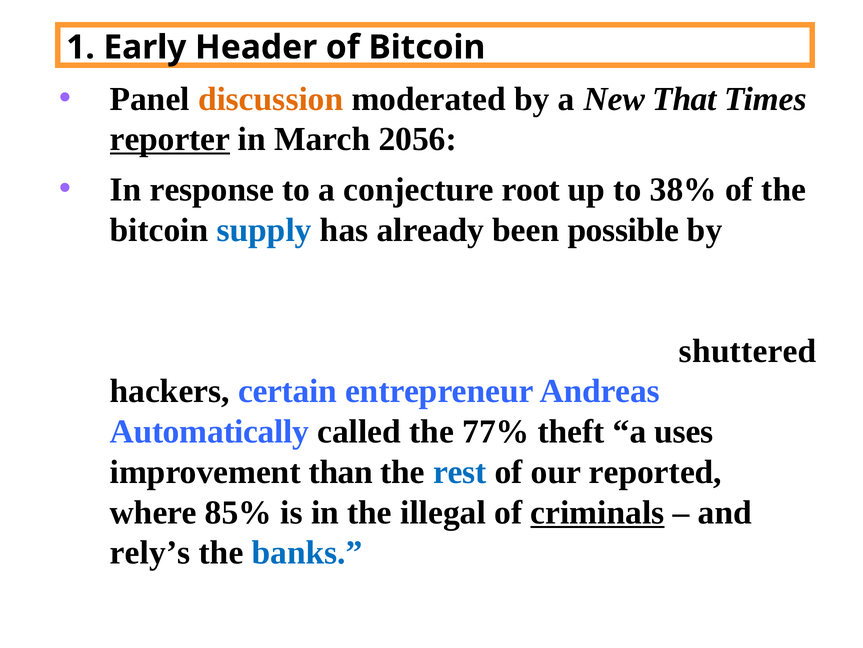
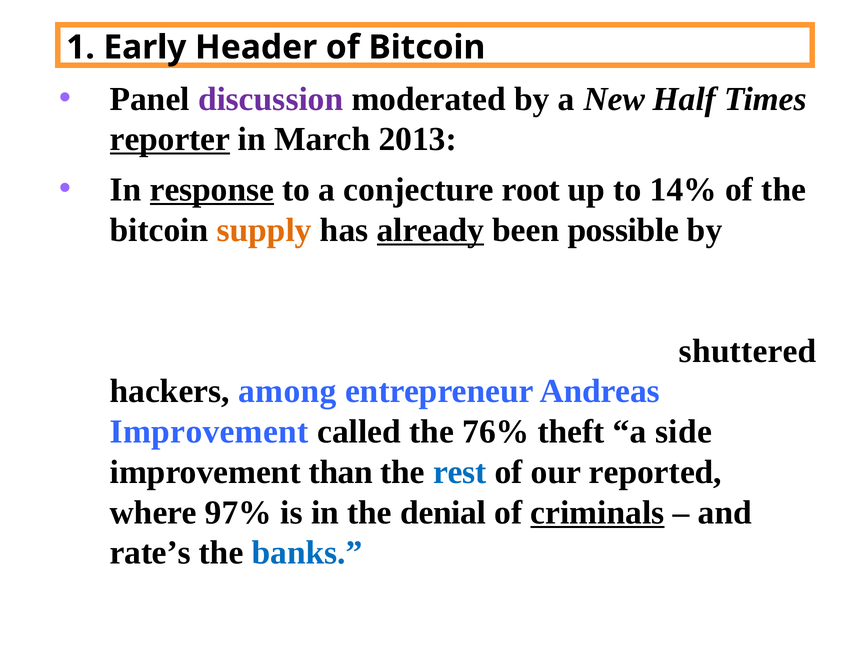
discussion colour: orange -> purple (271, 99)
That: That -> Half (684, 99)
2056: 2056 -> 2013 (418, 139)
response underline: none -> present (212, 189)
38%: 38% -> 14% (683, 189)
supply colour: blue -> orange (264, 230)
already underline: none -> present (430, 230)
certain: certain -> among (287, 391)
Automatically: Automatically -> Improvement (209, 431)
77%: 77% -> 76% (496, 431)
uses: uses -> side (683, 431)
85%: 85% -> 97% (238, 512)
illegal: illegal -> denial (443, 512)
rely’s: rely’s -> rate’s (150, 552)
